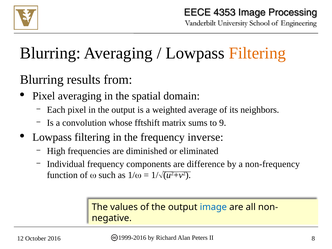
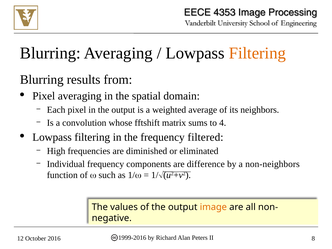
9: 9 -> 4 (223, 123)
inverse: inverse -> filtered (205, 137)
non-frequency: non-frequency -> non-neighbors (272, 164)
image colour: blue -> orange (213, 207)
